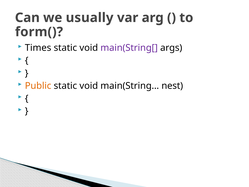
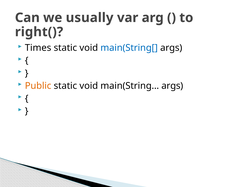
form(: form( -> right( (39, 32)
main(String[ colour: purple -> blue (129, 48)
main(String… nest: nest -> args (172, 86)
